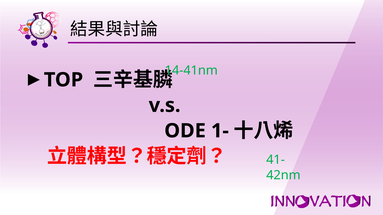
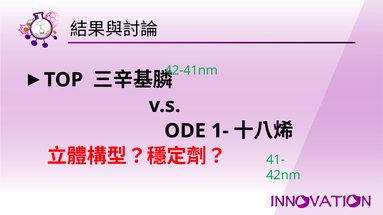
14-41nm: 14-41nm -> 42-41nm (191, 71)
